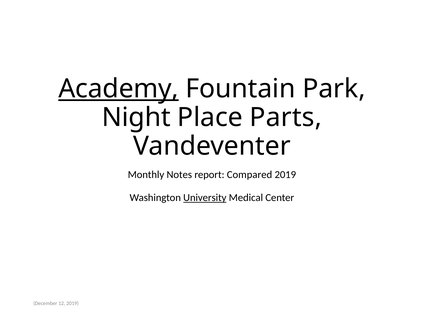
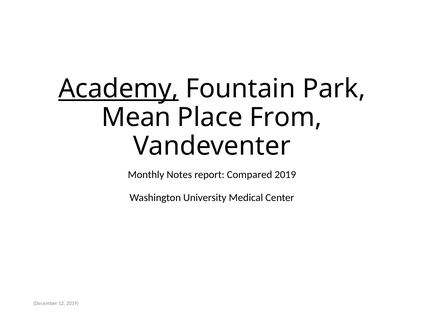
Night: Night -> Mean (136, 118)
Parts: Parts -> From (286, 118)
University underline: present -> none (205, 198)
